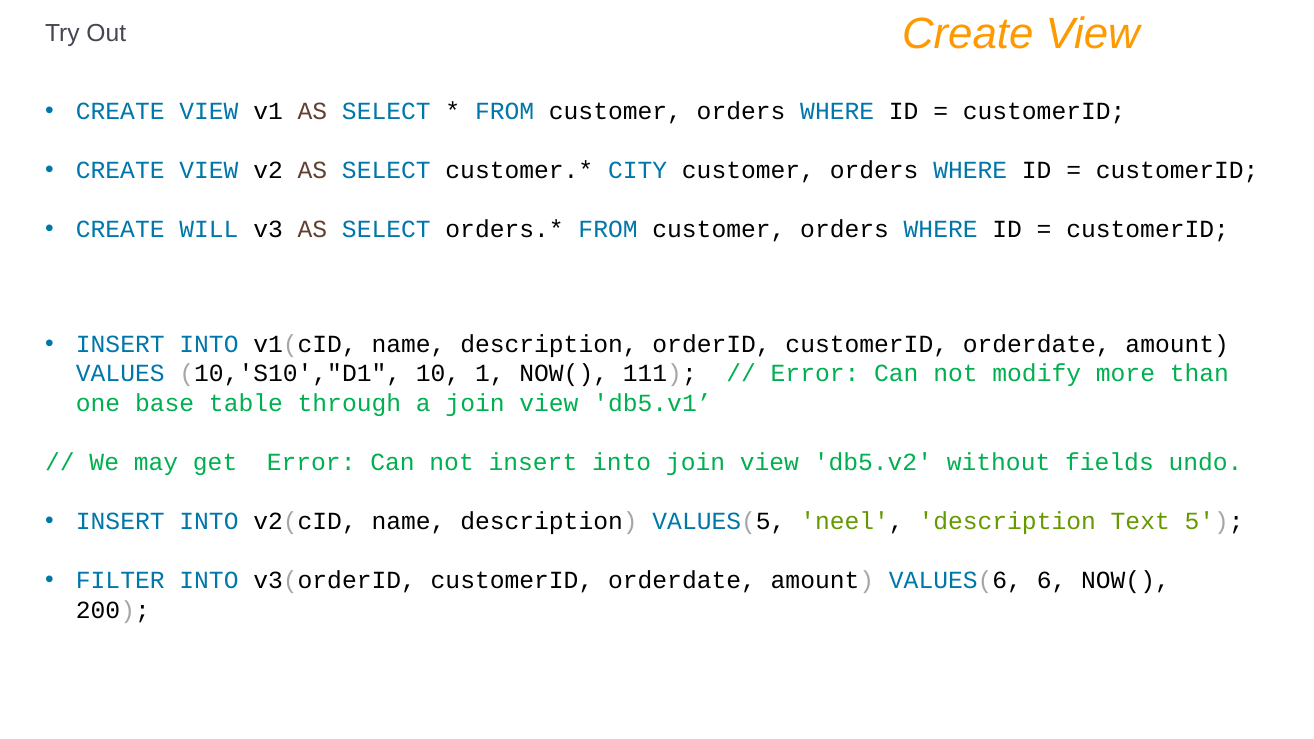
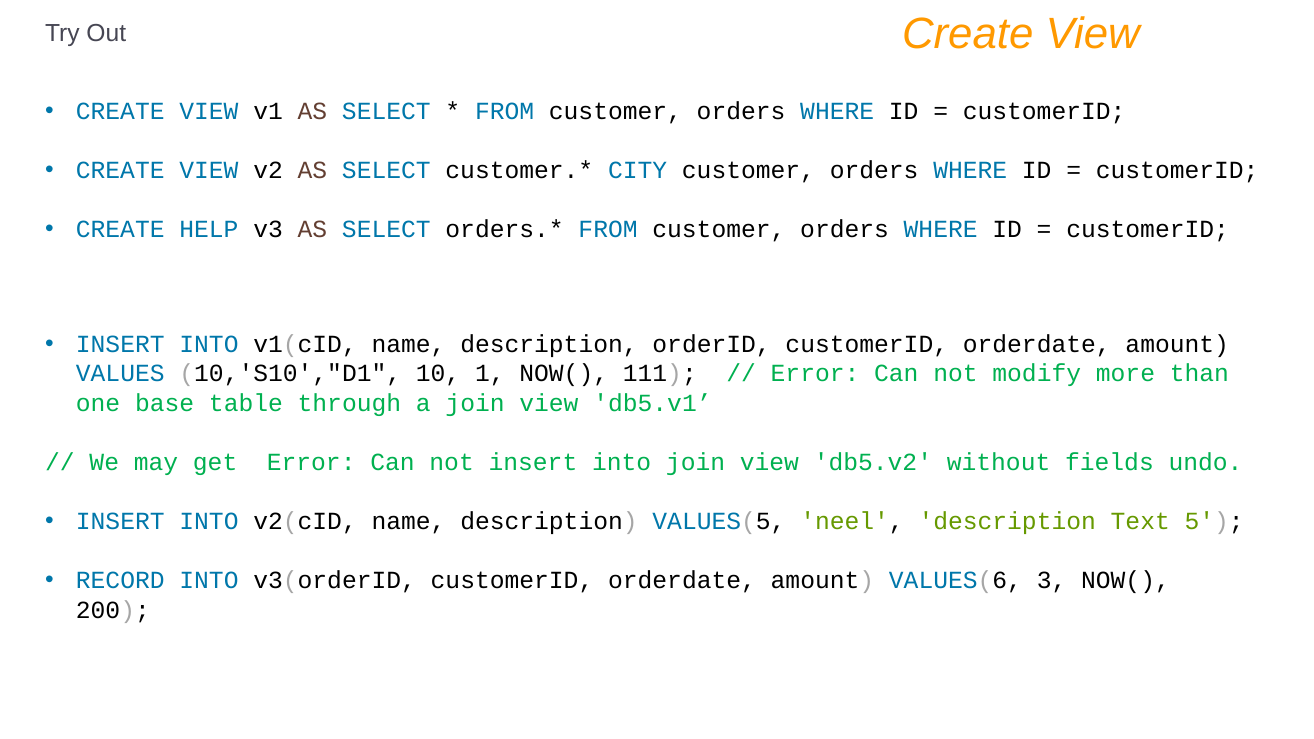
WILL: WILL -> HELP (209, 230)
FILTER: FILTER -> RECORD (120, 581)
6: 6 -> 3 (1052, 581)
